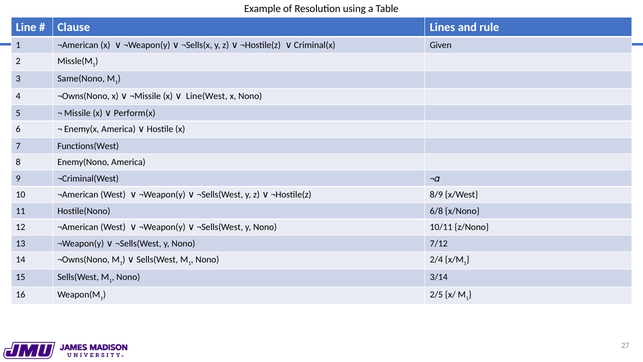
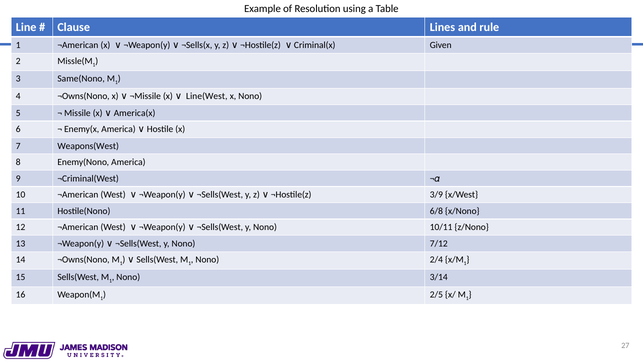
Perform(x: Perform(x -> America(x (135, 113)
Functions(West: Functions(West -> Weapons(West (88, 146)
8/9: 8/9 -> 3/9 (436, 195)
